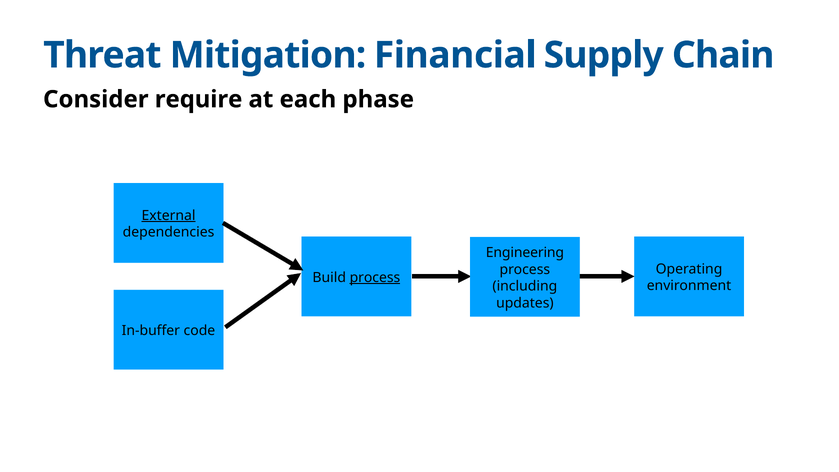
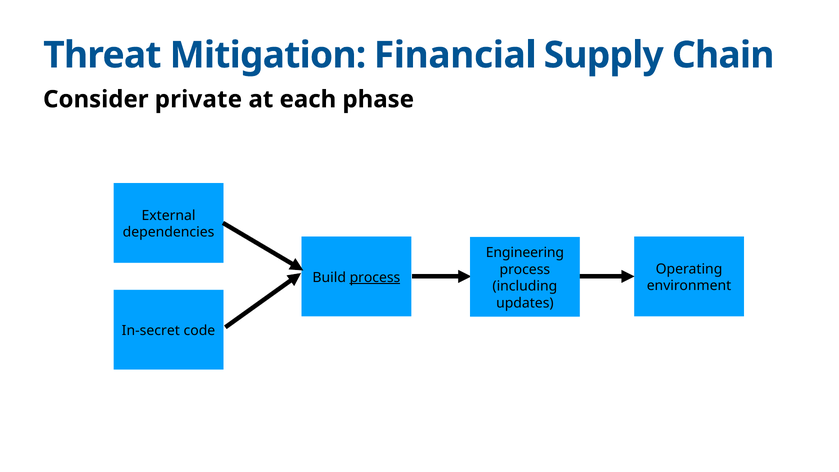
require: require -> private (198, 99)
External underline: present -> none (169, 215)
In-buffer: In-buffer -> In-secret (151, 331)
